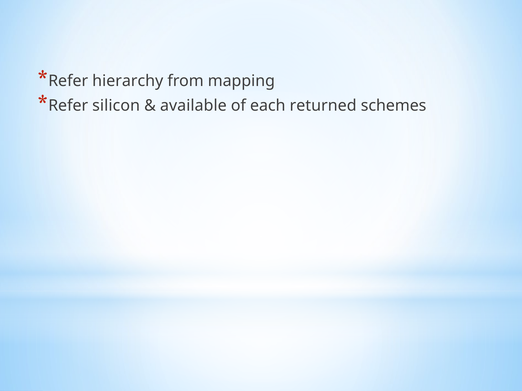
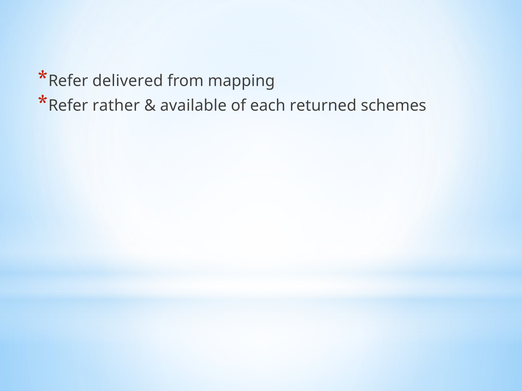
hierarchy: hierarchy -> delivered (128, 81)
silicon: silicon -> rather (116, 106)
